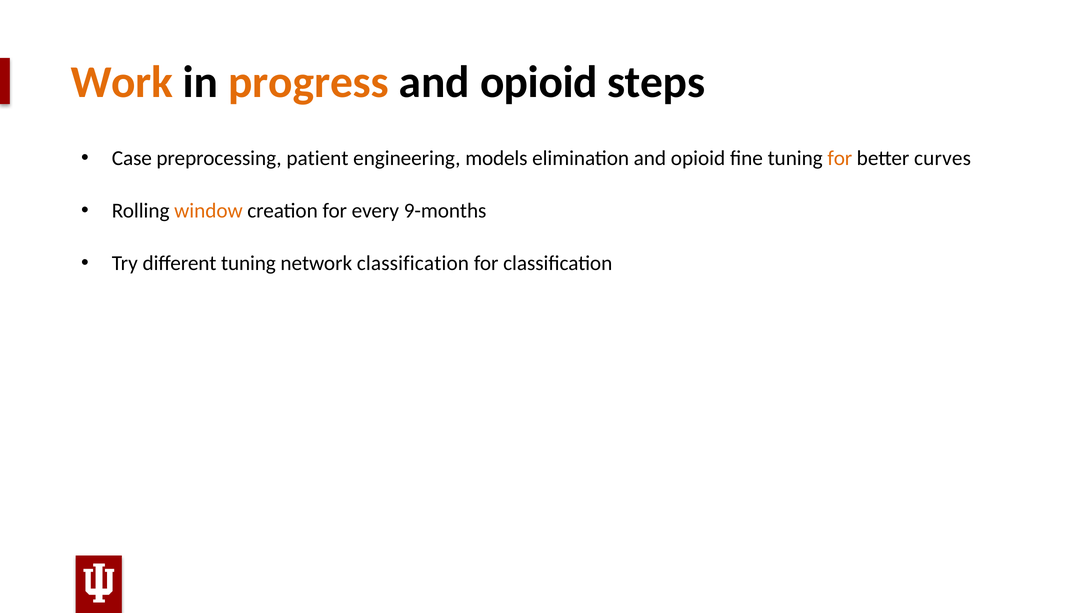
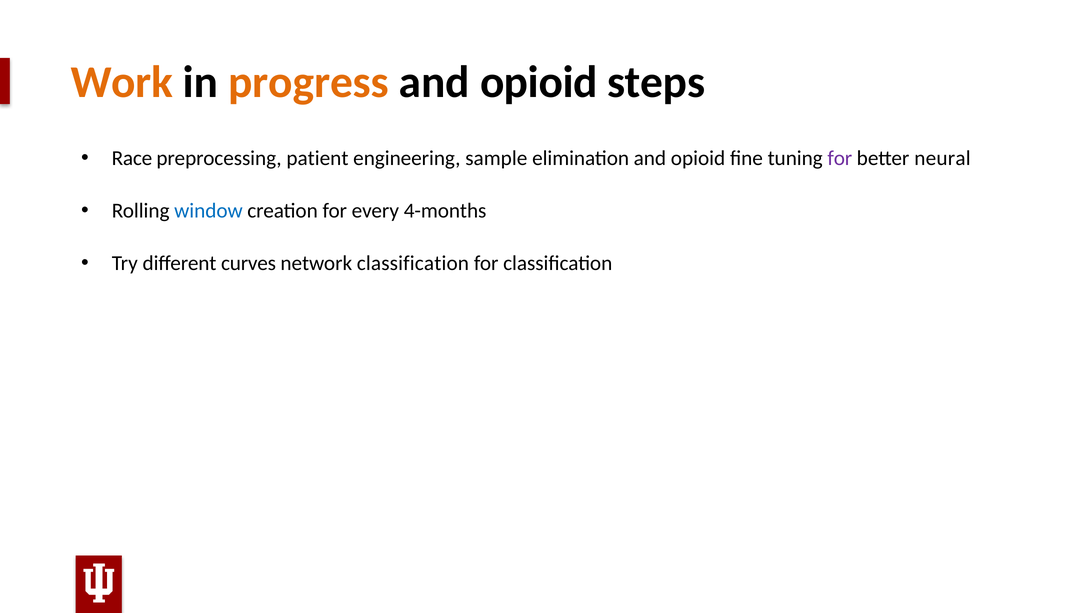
Case: Case -> Race (132, 158)
models: models -> sample (496, 158)
for colour: orange -> purple (840, 158)
curves: curves -> neural (943, 158)
window colour: orange -> blue (208, 211)
9-months: 9-months -> 4-months (445, 211)
different tuning: tuning -> curves (249, 264)
